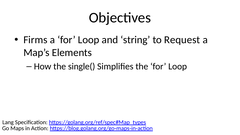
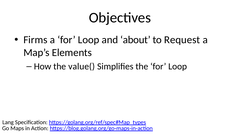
string: string -> about (135, 40)
single(: single( -> value( (82, 66)
